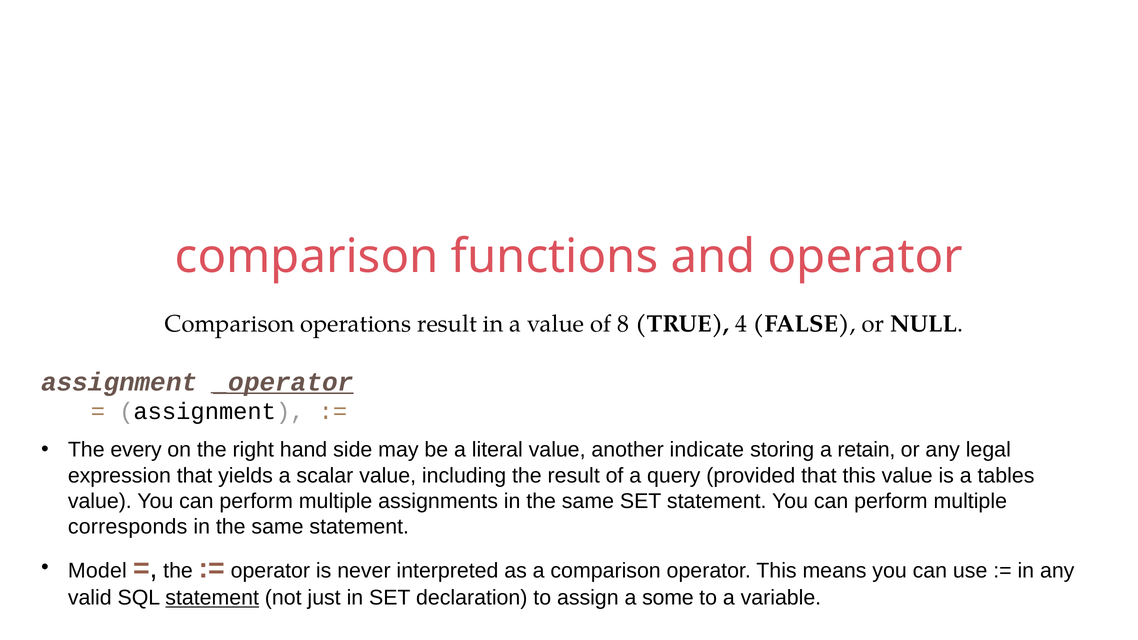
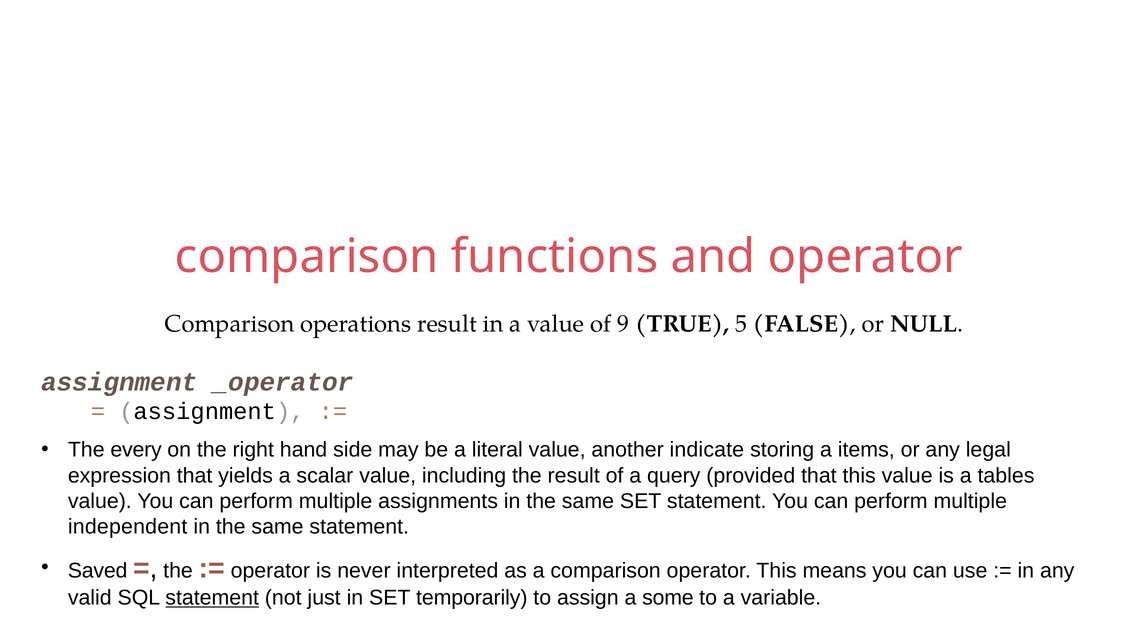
8: 8 -> 9 (623, 324)
4: 4 -> 5 (741, 324)
_operator underline: present -> none (283, 382)
retain: retain -> items (866, 450)
corresponds: corresponds -> independent (128, 527)
Model: Model -> Saved (98, 571)
declaration: declaration -> temporarily (472, 598)
